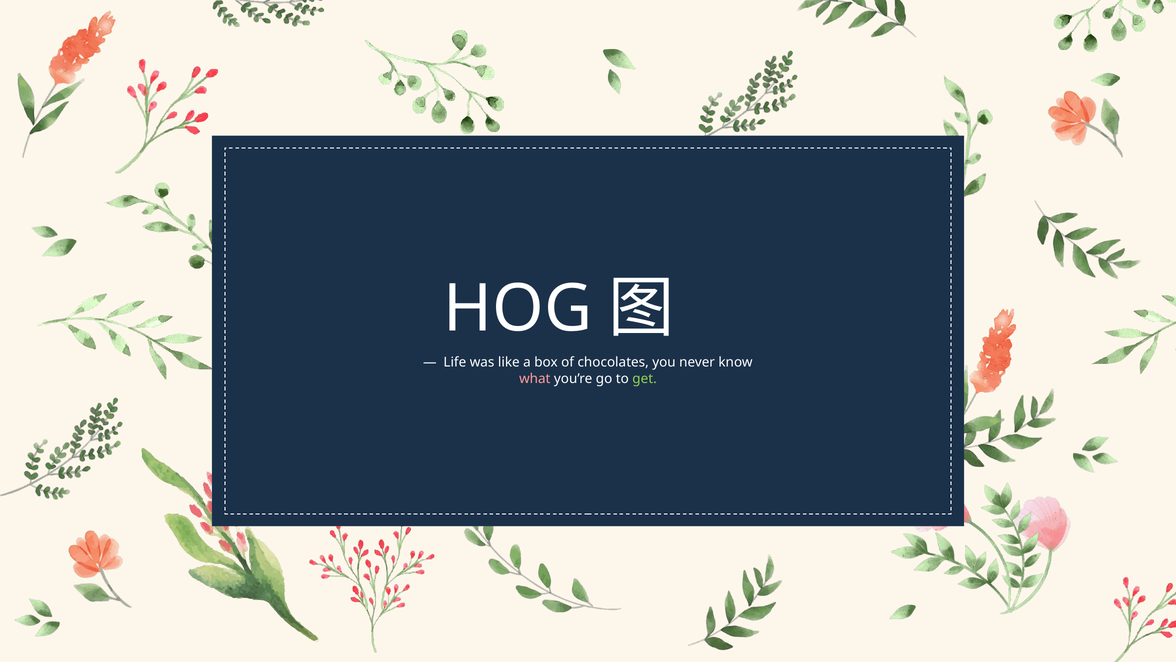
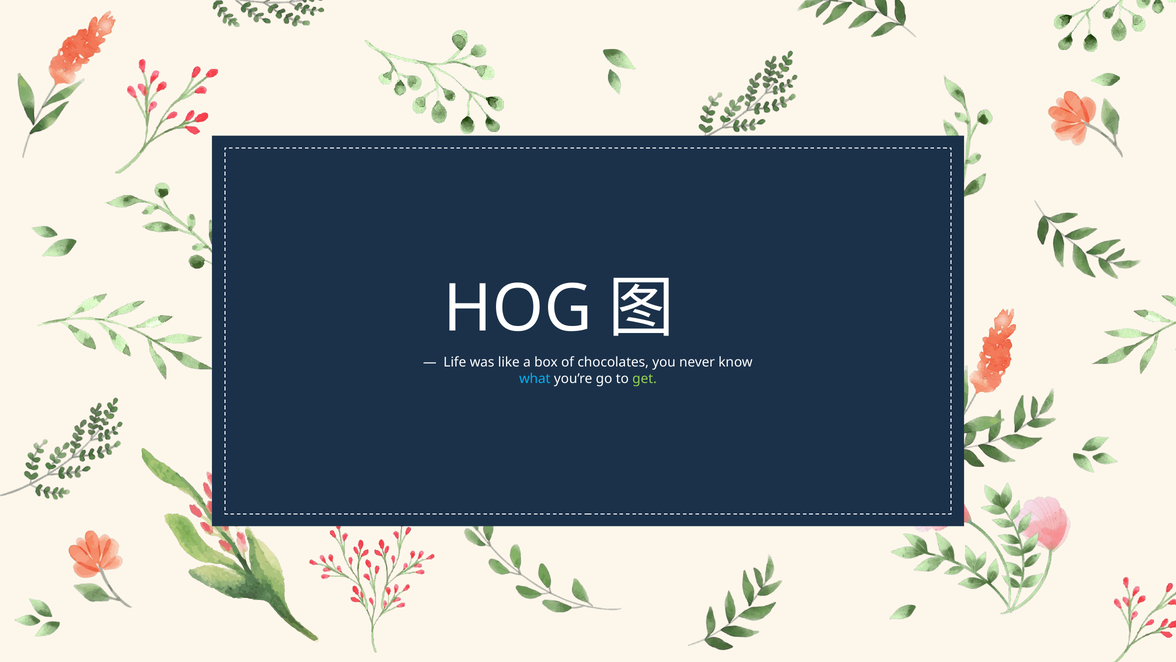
what colour: pink -> light blue (535, 378)
